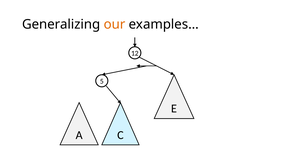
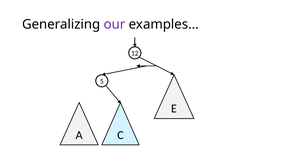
our colour: orange -> purple (114, 24)
